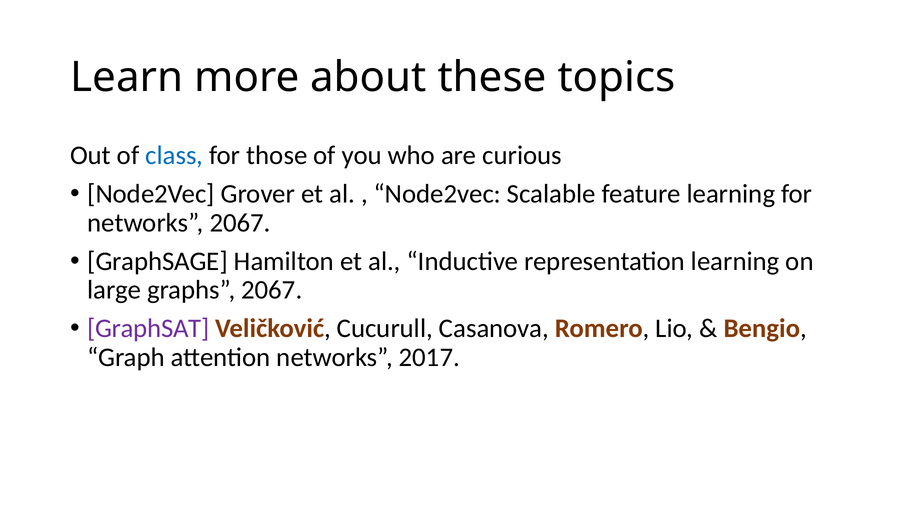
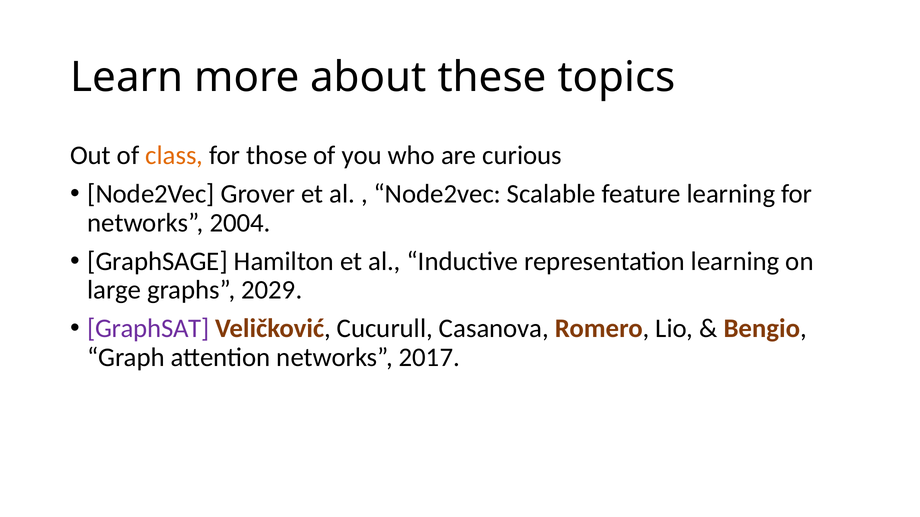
class colour: blue -> orange (174, 155)
networks 2067: 2067 -> 2004 (240, 223)
graphs 2067: 2067 -> 2029 (272, 290)
